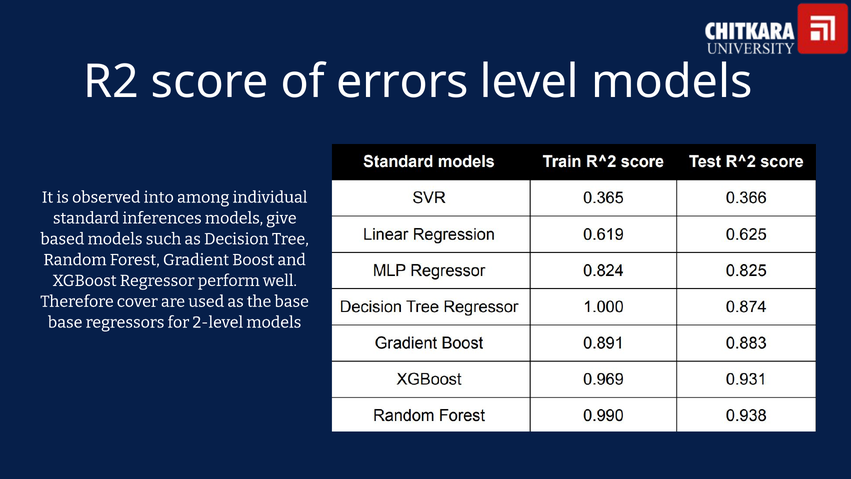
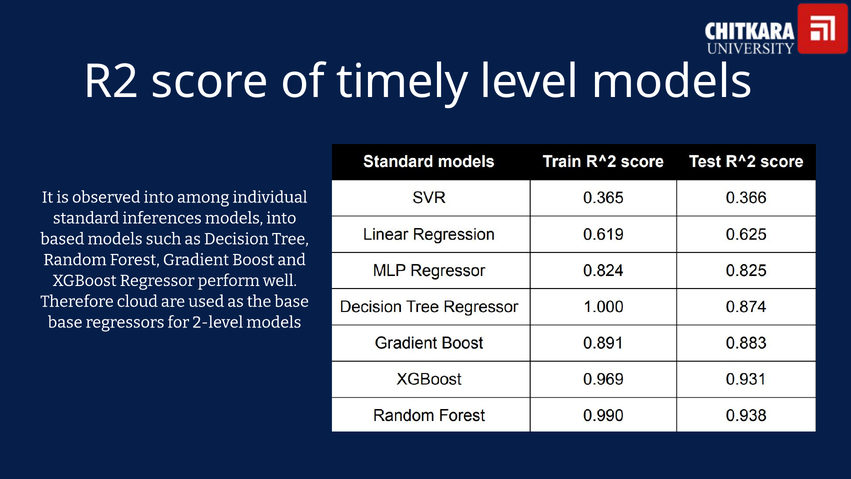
errors: errors -> timely (403, 82)
models give: give -> into (281, 218)
cover: cover -> cloud (137, 301)
